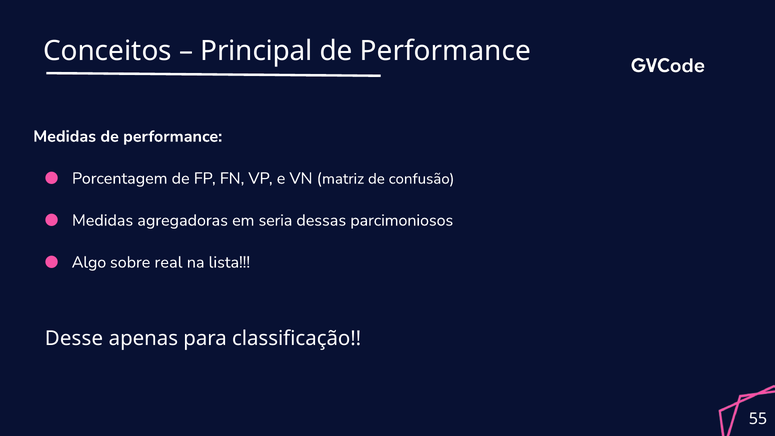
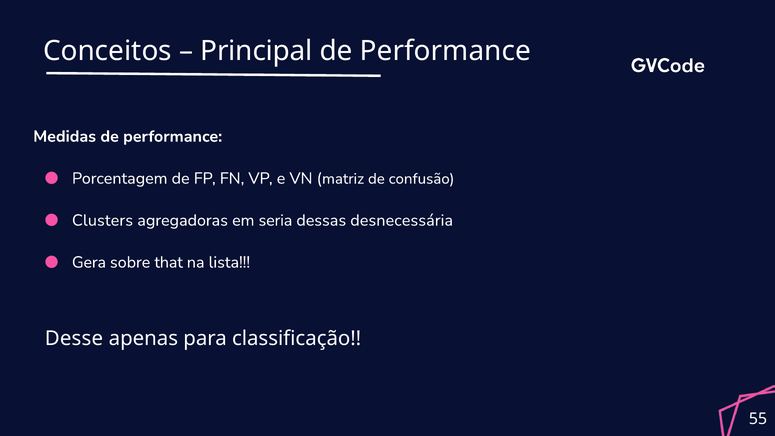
Medidas: Medidas -> Clusters (103, 220)
parcimoniosos: parcimoniosos -> desnecessária (402, 220)
Algo: Algo -> Gera (89, 262)
real: real -> that (169, 262)
